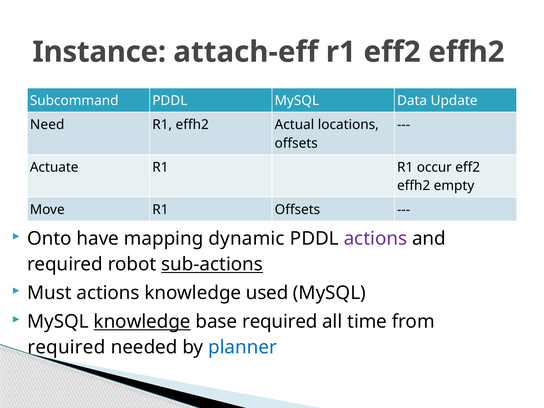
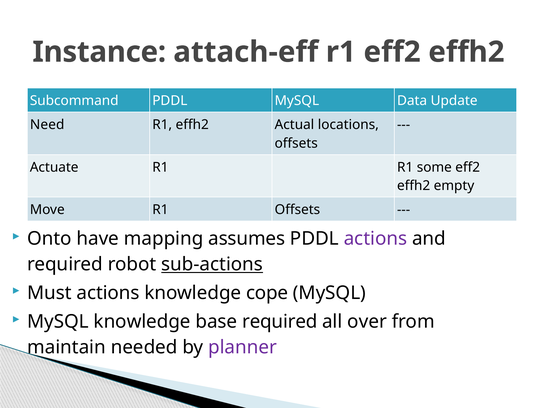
occur: occur -> some (434, 167)
dynamic: dynamic -> assumes (247, 239)
used: used -> cope (267, 293)
knowledge underline: present -> none (142, 322)
time: time -> over (367, 322)
required: required -> maintain (66, 347)
planner colour: blue -> purple (242, 347)
